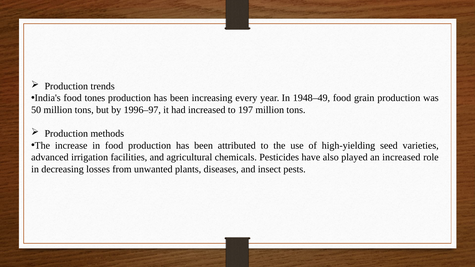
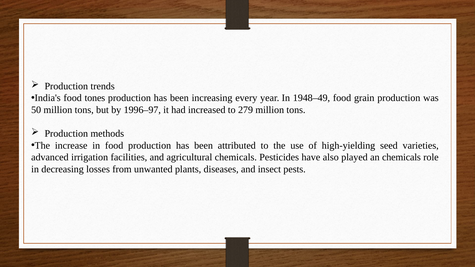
197: 197 -> 279 (246, 110)
an increased: increased -> chemicals (401, 157)
